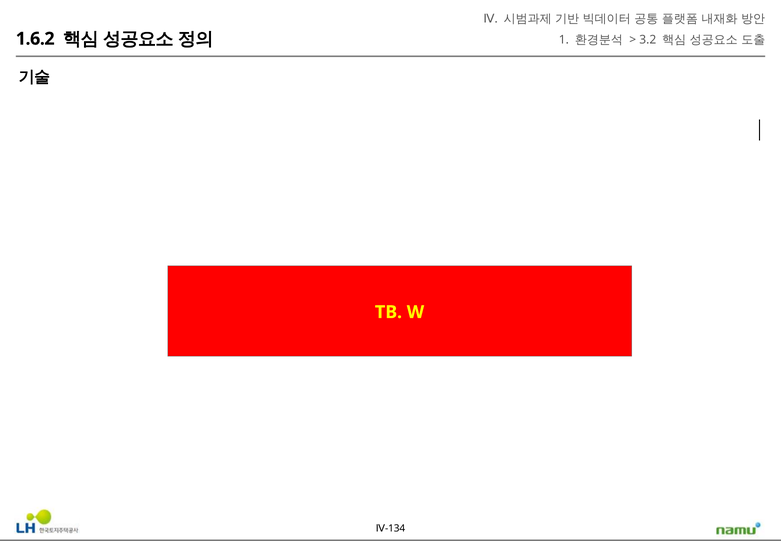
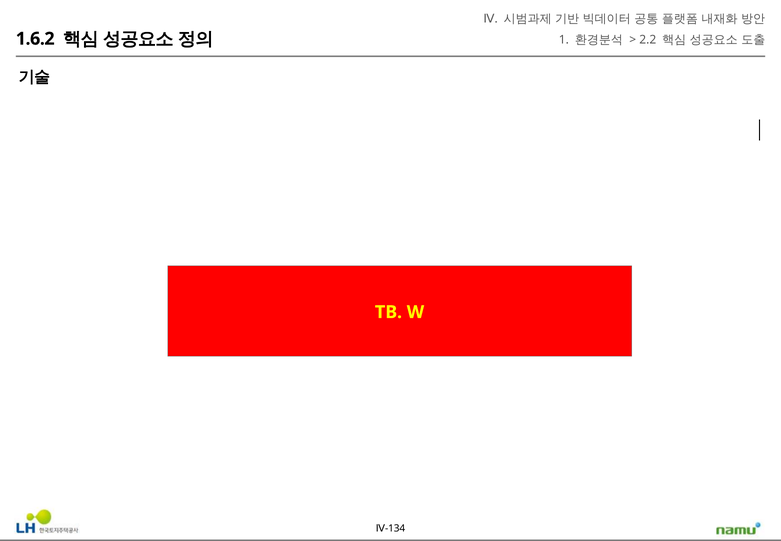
3.2: 3.2 -> 2.2 (648, 40)
